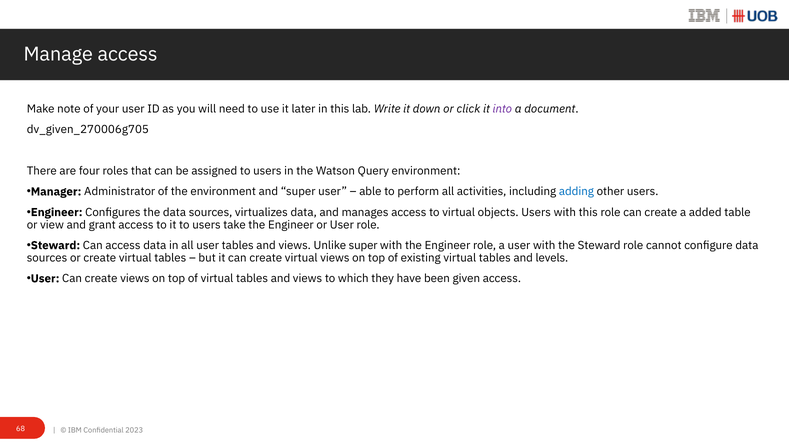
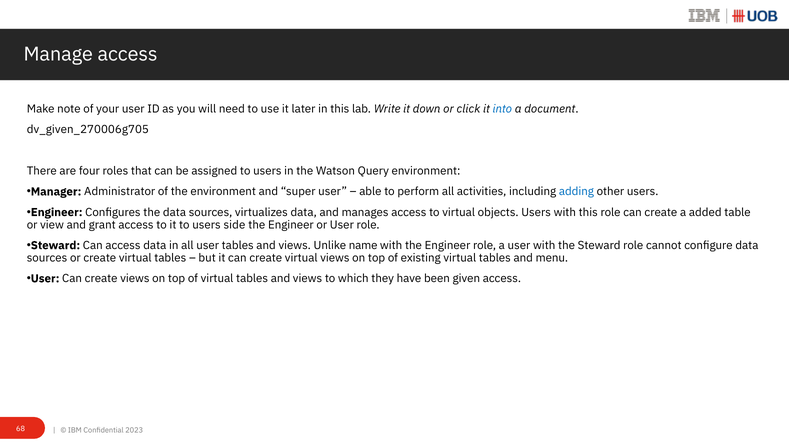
into colour: purple -> blue (502, 109)
take: take -> side (234, 225)
Unlike super: super -> name (363, 245)
levels: levels -> menu (552, 258)
